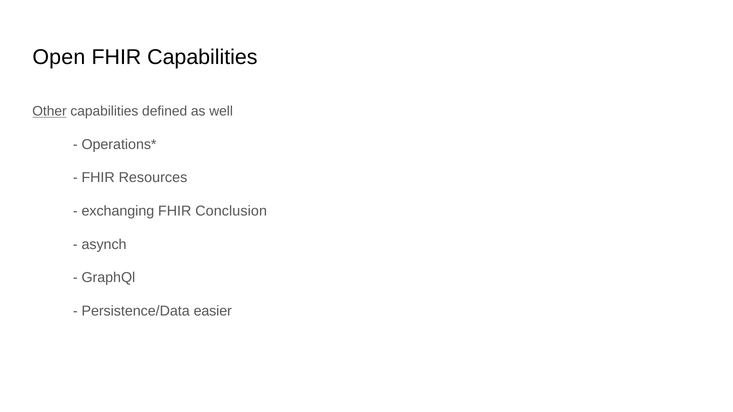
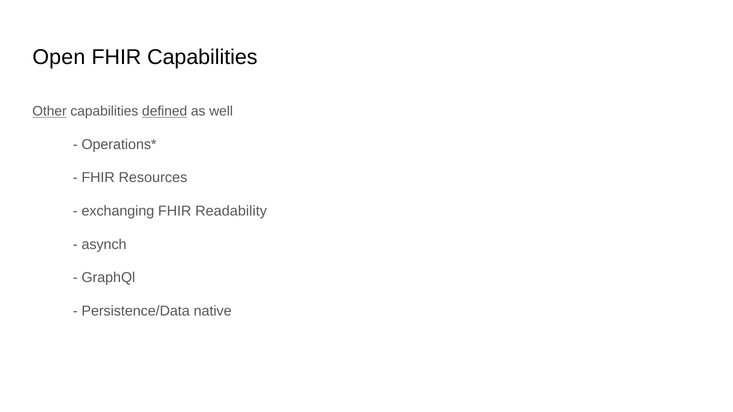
defined underline: none -> present (165, 111)
Conclusion: Conclusion -> Readability (231, 211)
easier: easier -> native (213, 311)
